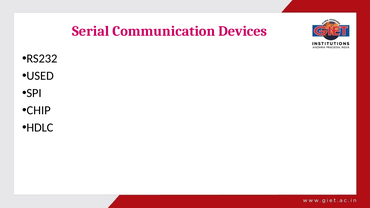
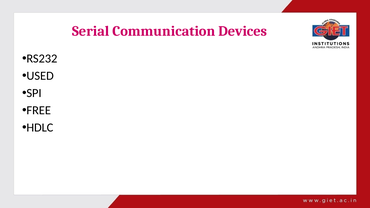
CHIP: CHIP -> FREE (39, 110)
